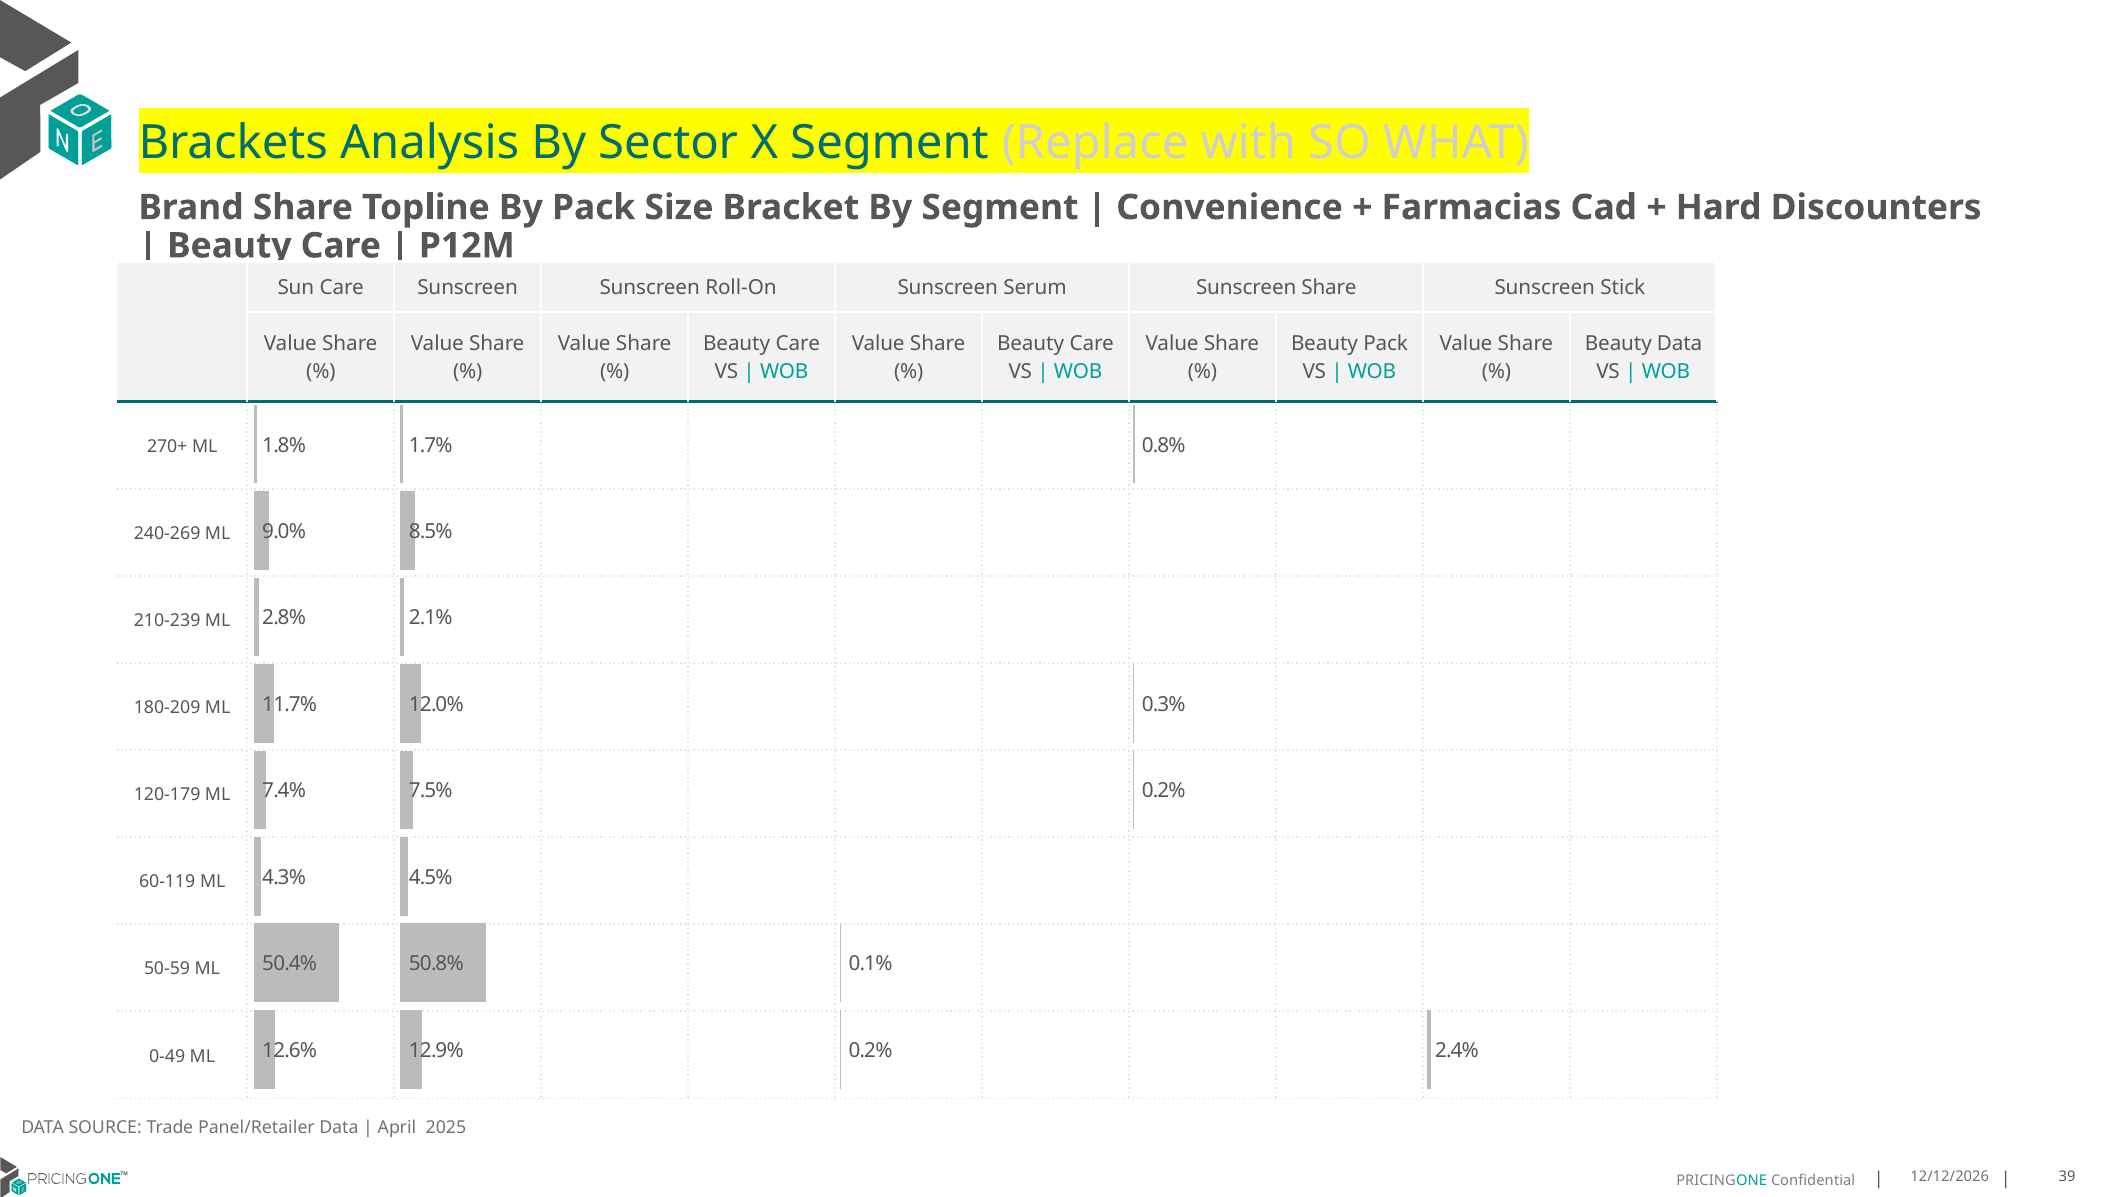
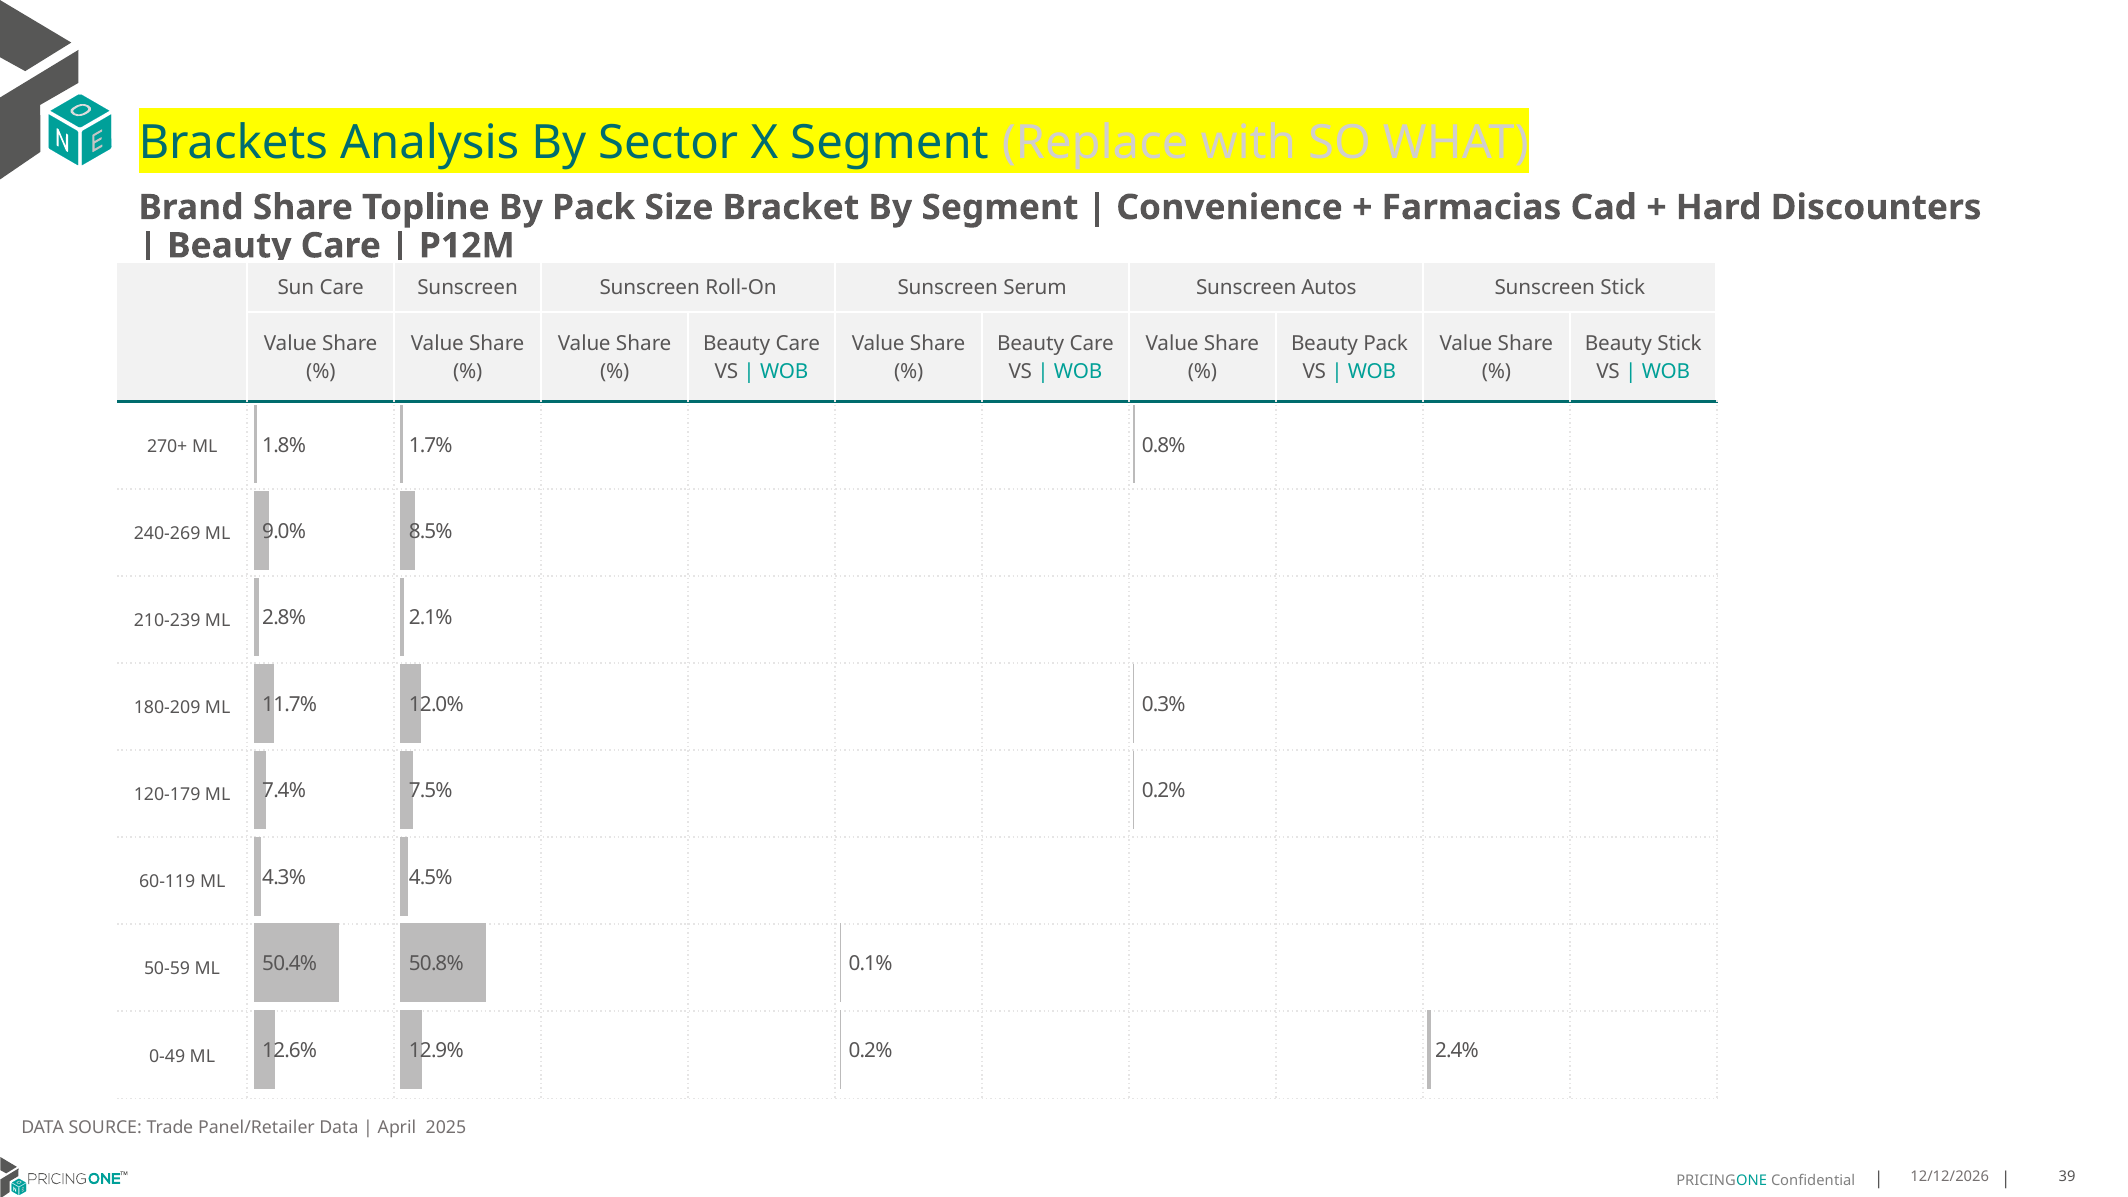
Sunscreen Share: Share -> Autos (1329, 288)
Beauty Data: Data -> Stick (1680, 344)
